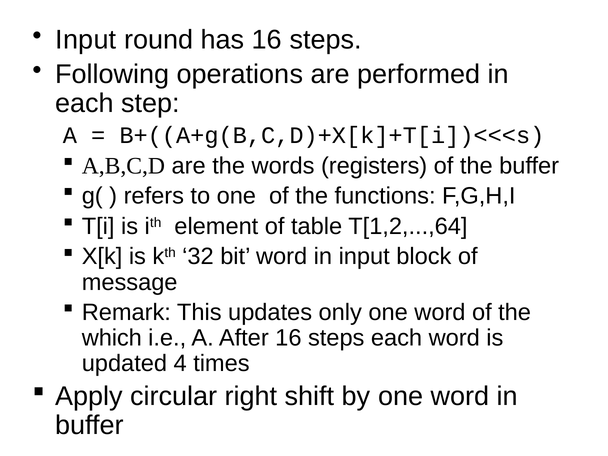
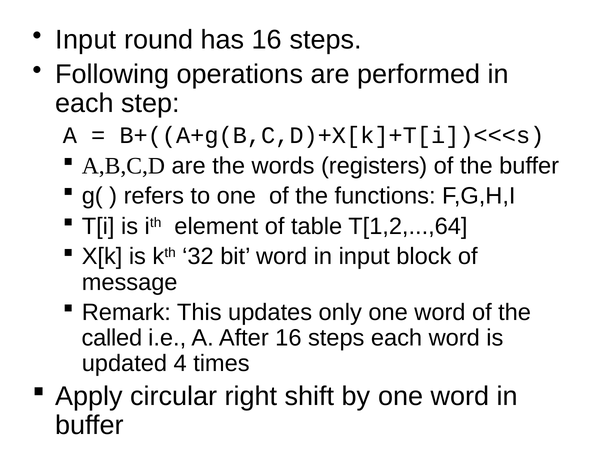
which: which -> called (112, 338)
